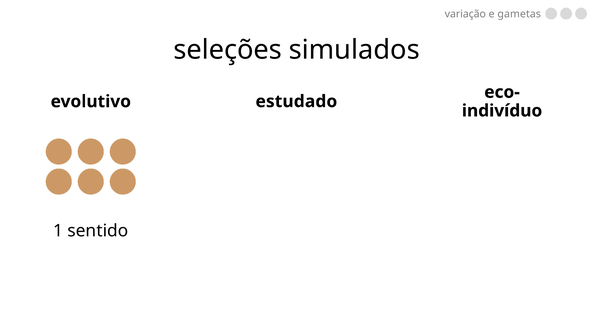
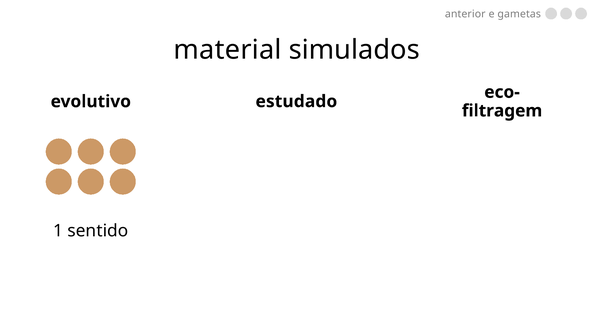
variação: variação -> anterior (465, 14)
seleções: seleções -> material (228, 50)
indivíduo: indivíduo -> filtragem (502, 111)
